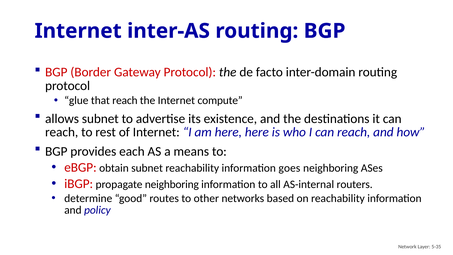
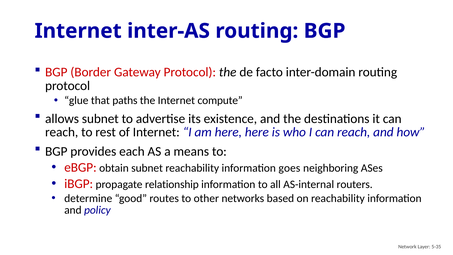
that reach: reach -> paths (125, 100)
propagate neighboring: neighboring -> relationship (172, 184)
